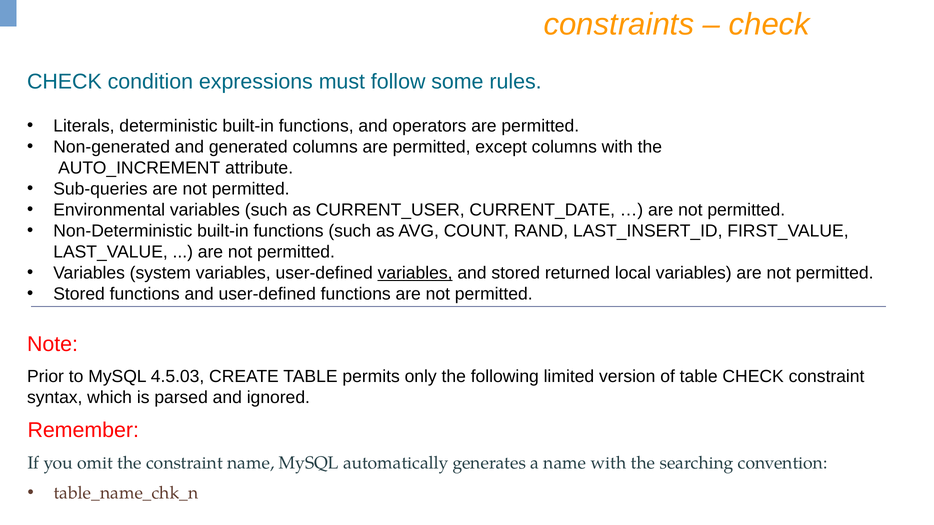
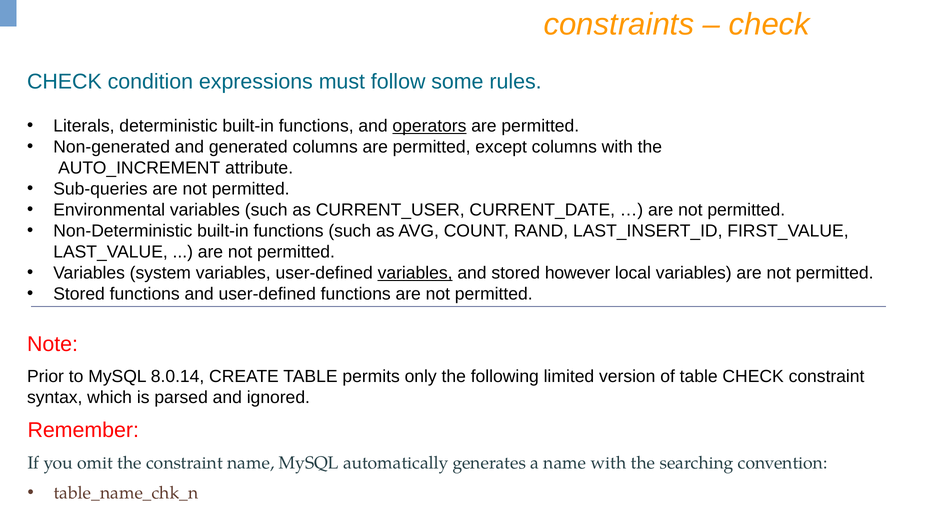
operators underline: none -> present (429, 126)
returned: returned -> however (578, 273)
4.5.03: 4.5.03 -> 8.0.14 (178, 377)
